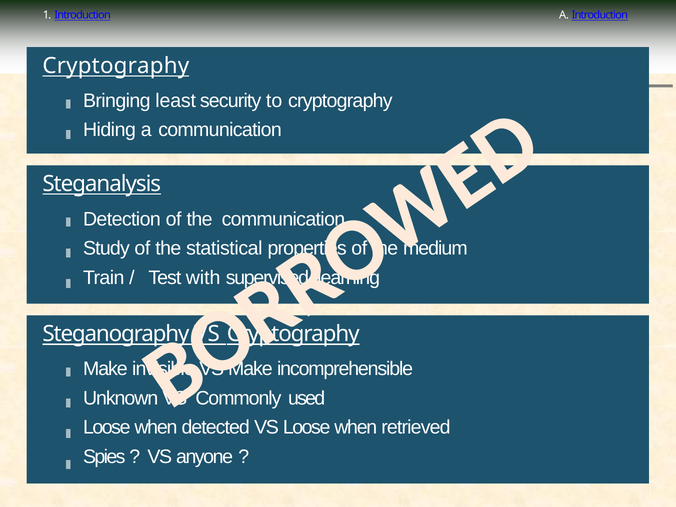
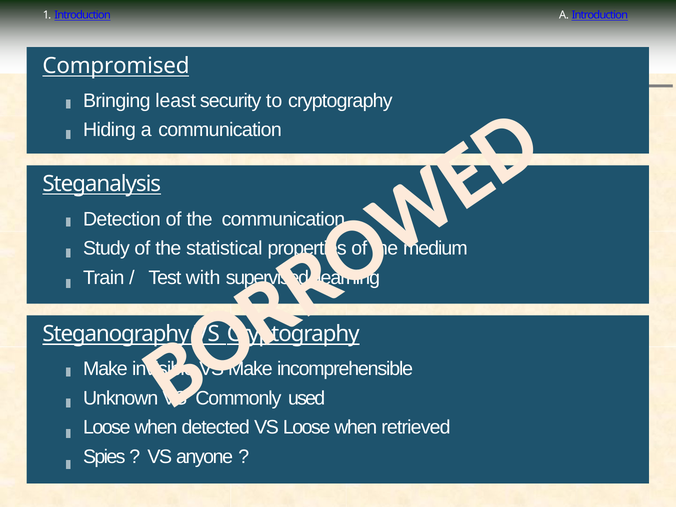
Cryptography: Cryptography -> Compromised (116, 66)
